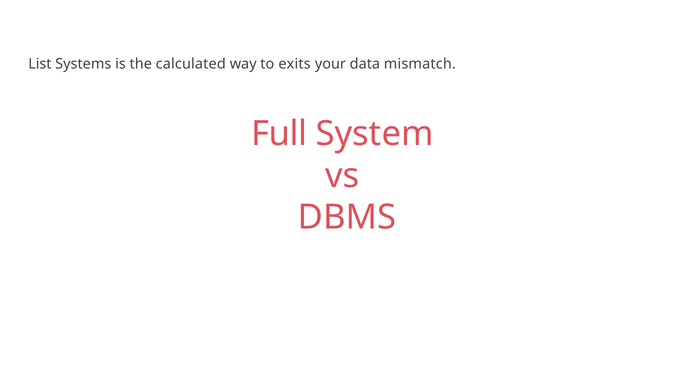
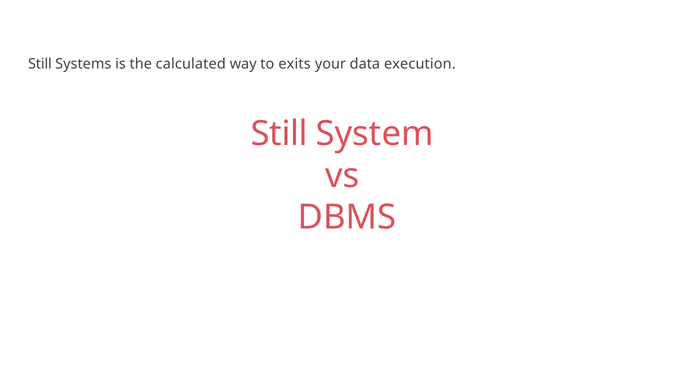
List: List -> Still (40, 64)
mismatch: mismatch -> execution (420, 64)
Full: Full -> Still (279, 134)
